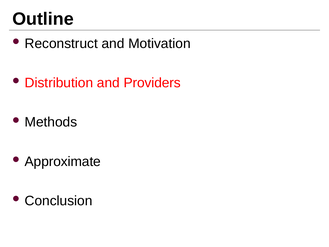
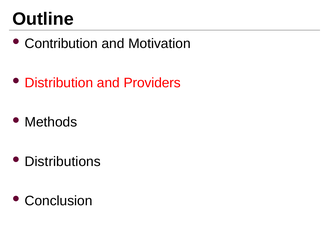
Reconstruct: Reconstruct -> Contribution (61, 43)
Approximate: Approximate -> Distributions (63, 161)
